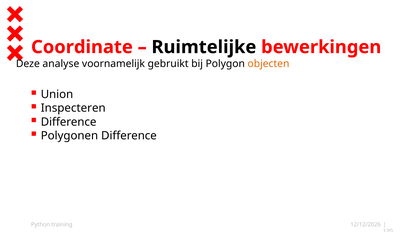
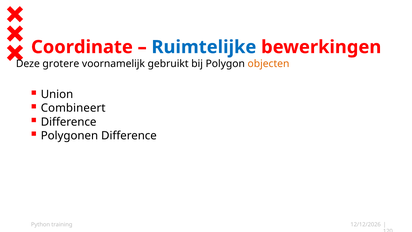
Ruimtelijke colour: black -> blue (204, 47)
analyse: analyse -> grotere (61, 64)
Inspecteren: Inspecteren -> Combineert (73, 108)
